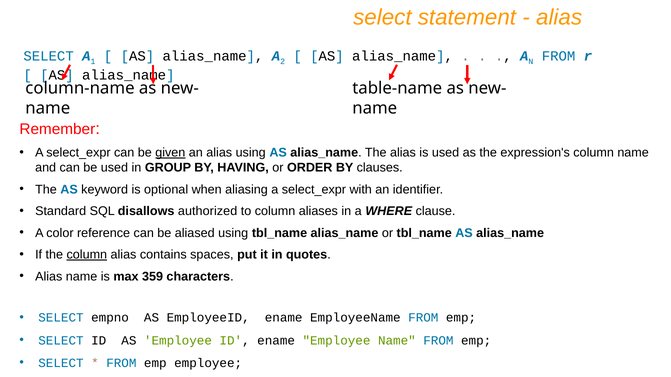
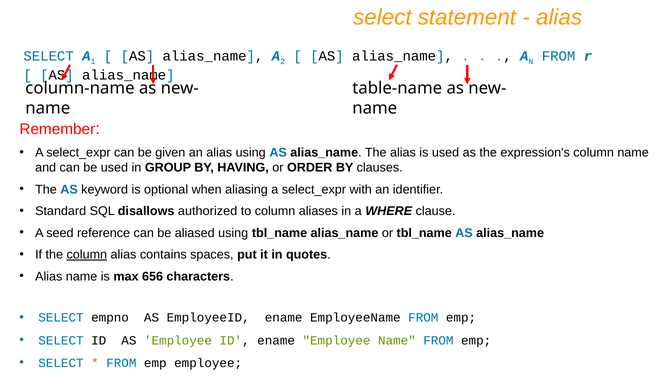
given underline: present -> none (170, 153)
color: color -> seed (60, 233)
359: 359 -> 656 (153, 277)
